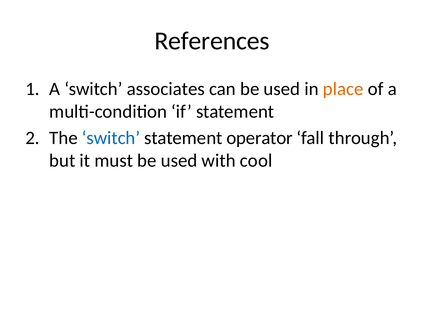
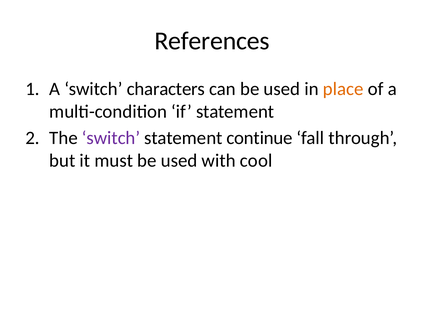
associates: associates -> characters (166, 89)
switch colour: blue -> purple (111, 138)
operator: operator -> continue (260, 138)
